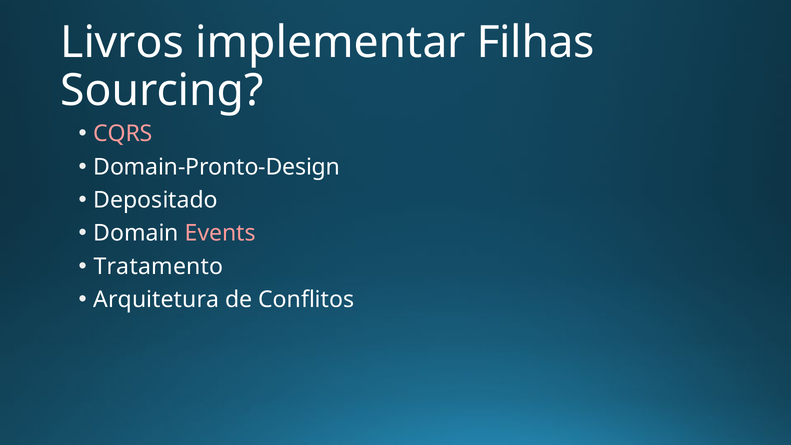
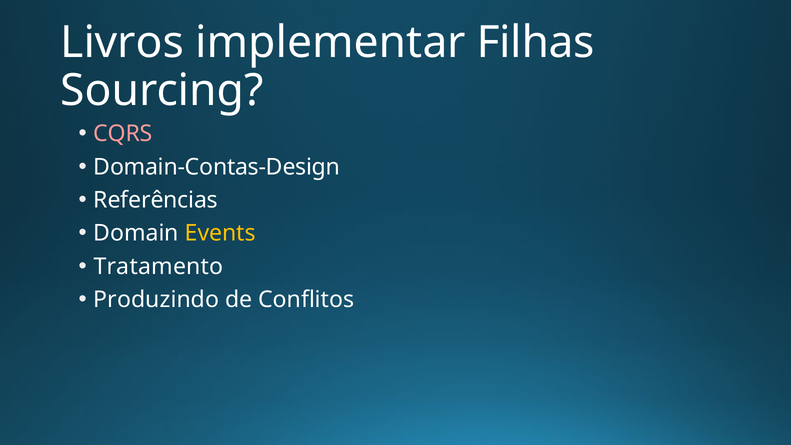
Domain-Pronto-Design: Domain-Pronto-Design -> Domain-Contas-Design (217, 167)
Depositado: Depositado -> Referências (156, 200)
Events colour: pink -> yellow (220, 233)
Arquitetura: Arquitetura -> Produzindo (156, 300)
